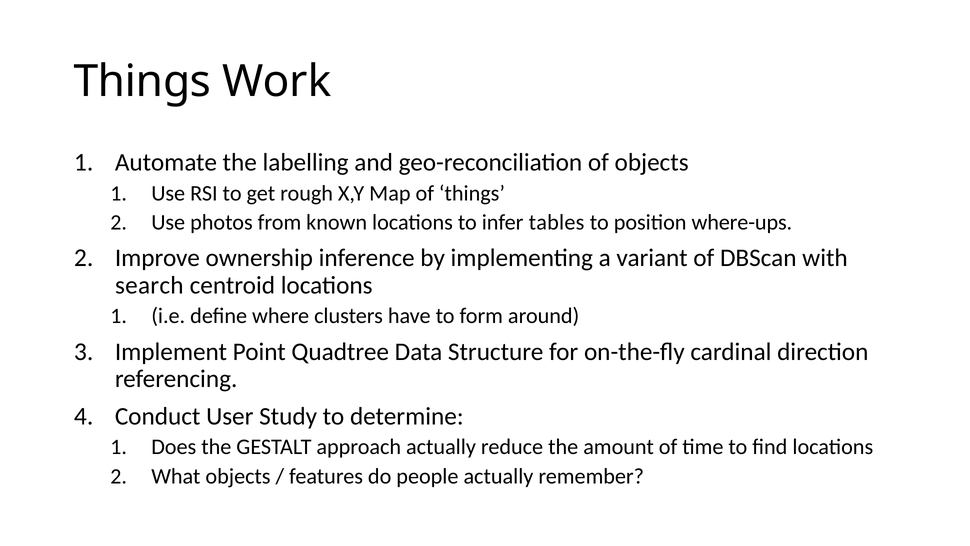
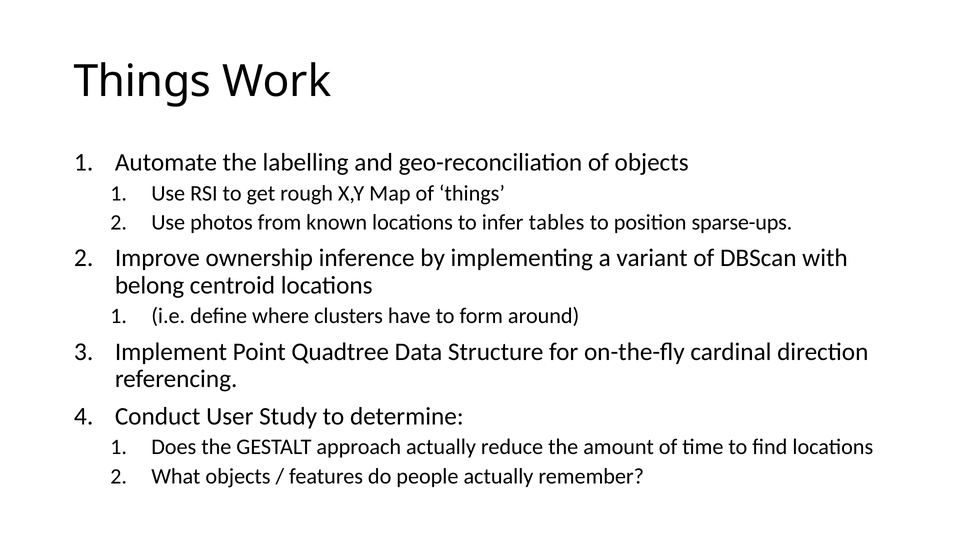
where-ups: where-ups -> sparse-ups (742, 222)
search: search -> belong (150, 285)
